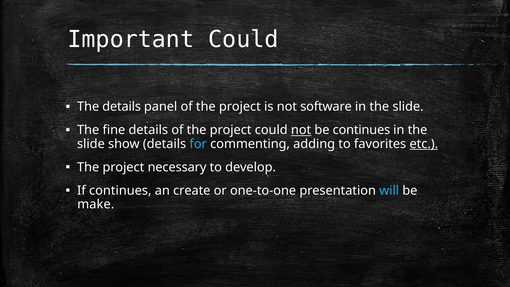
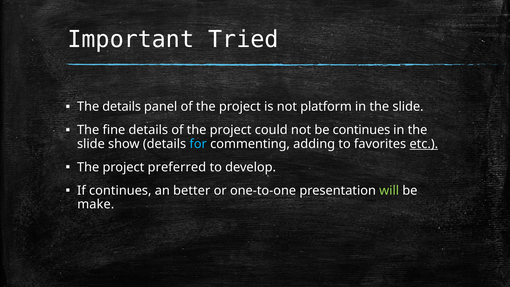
Important Could: Could -> Tried (243, 40)
software: software -> platform (326, 107)
not underline: present -> none (301, 130)
necessary: necessary -> preferred (177, 167)
create: create -> better (192, 191)
will colour: light blue -> light green (389, 191)
